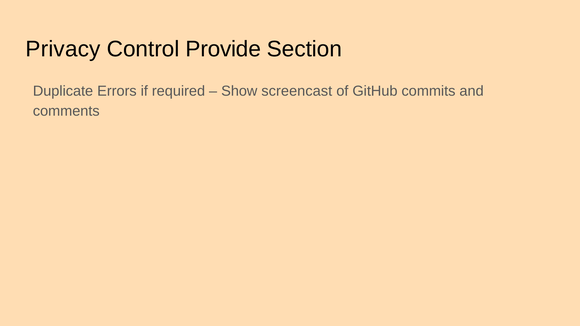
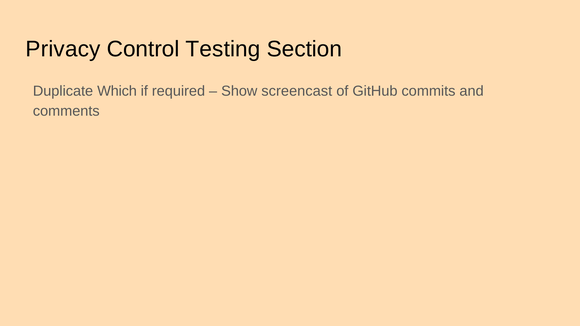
Provide: Provide -> Testing (223, 49)
Errors: Errors -> Which (117, 91)
